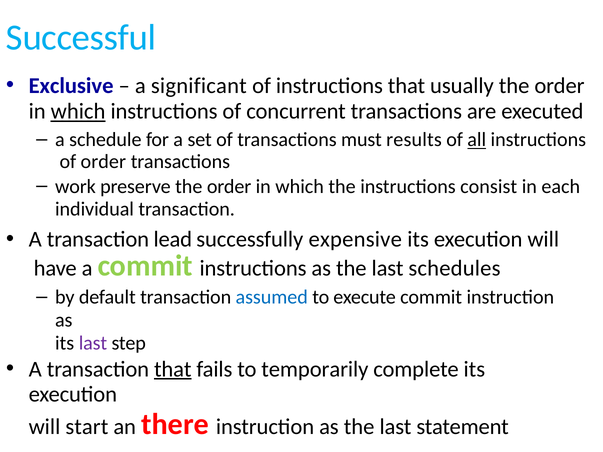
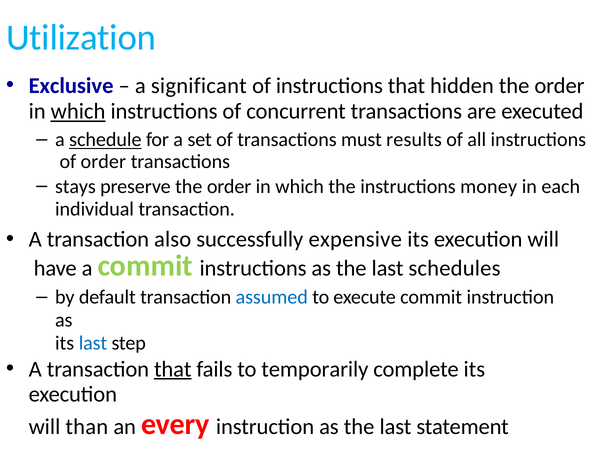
Successful: Successful -> Utilization (81, 38)
usually: usually -> hidden (462, 86)
schedule underline: none -> present (105, 140)
all underline: present -> none (477, 140)
work: work -> stays (75, 186)
consist: consist -> money (489, 186)
lead: lead -> also (173, 239)
last colour: purple -> blue (93, 343)
start: start -> than (87, 427)
there: there -> every (175, 425)
